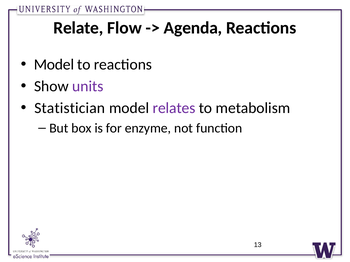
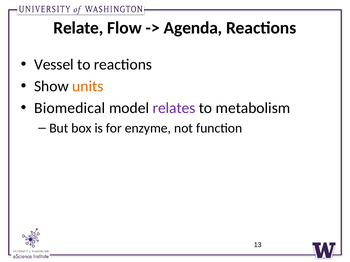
Model: Model -> Vessel (54, 65)
units colour: purple -> orange (88, 86)
Statistician: Statistician -> Biomedical (70, 108)
